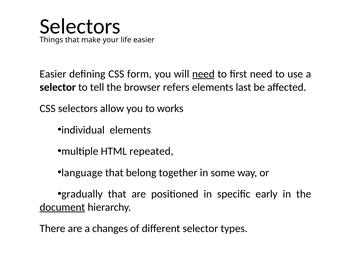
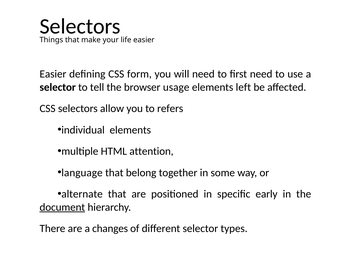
need underline: present -> none (203, 74)
refers: refers -> usage (176, 87)
last: last -> left (243, 87)
works: works -> refers (170, 109)
repeated: repeated -> attention (151, 151)
gradually: gradually -> alternate (82, 194)
